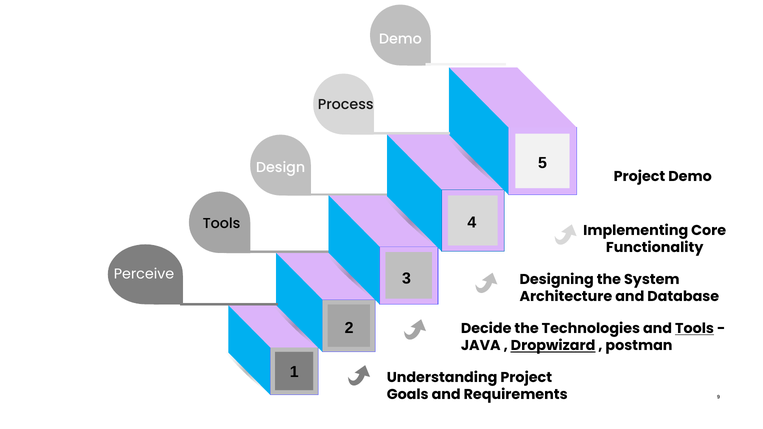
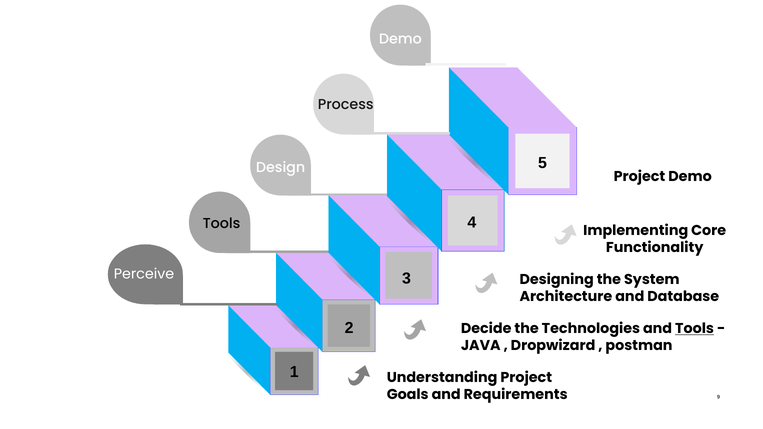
Dropwizard underline: present -> none (553, 346)
